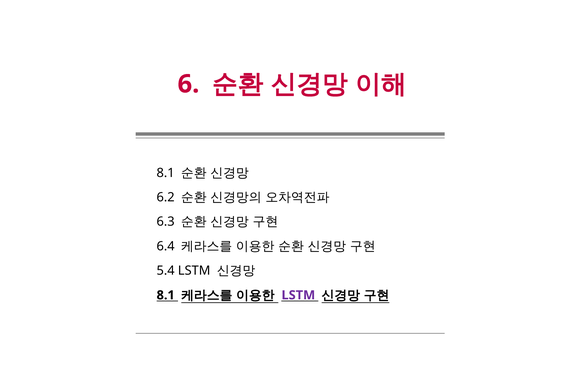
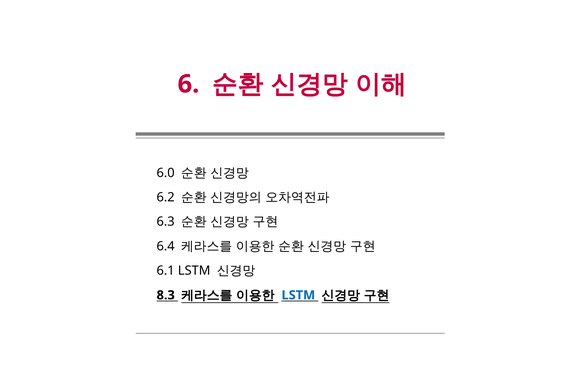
8.1: 8.1 -> 6.0 (166, 173)
5.4: 5.4 -> 6.1 (166, 271)
8.1: 8.1 -> 8.3 (166, 295)
LSTM colour: purple -> blue (298, 295)
